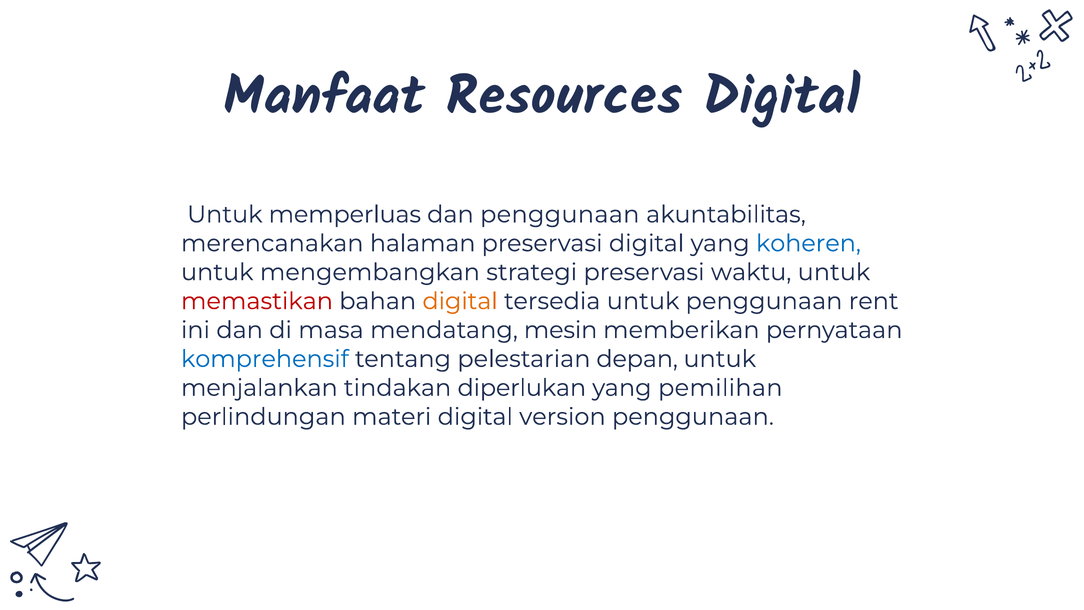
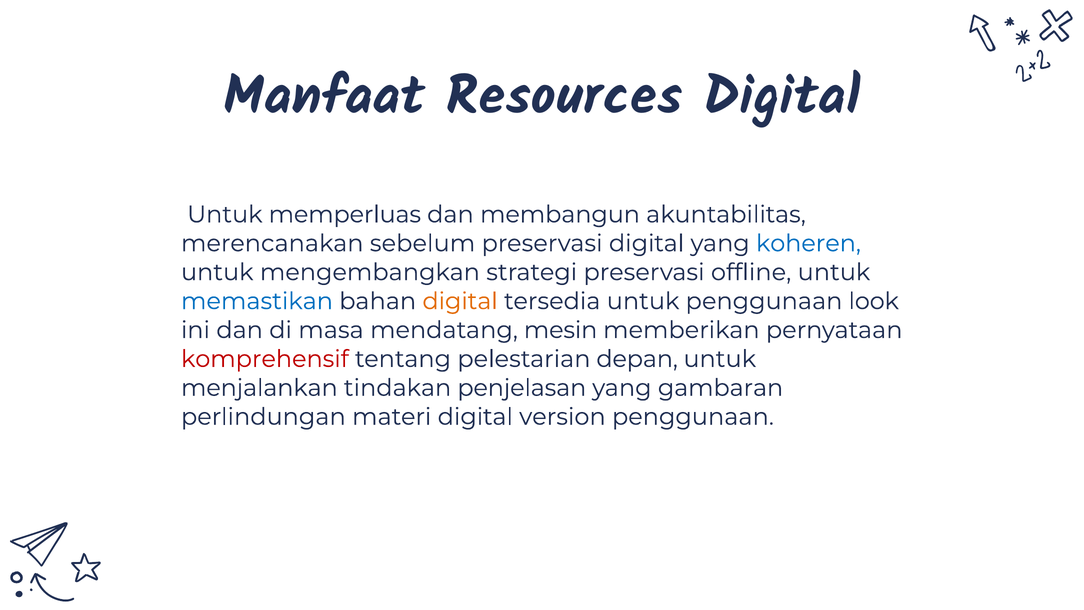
dan penggunaan: penggunaan -> membangun (560, 214)
halaman: halaman -> sebelum (423, 243)
waktu: waktu -> offline (751, 272)
memastikan colour: red -> blue (257, 301)
rent: rent -> look (874, 301)
komprehensif colour: blue -> red (265, 359)
diperlukan: diperlukan -> penjelasan (522, 388)
pemilihan: pemilihan -> gambaran (721, 388)
